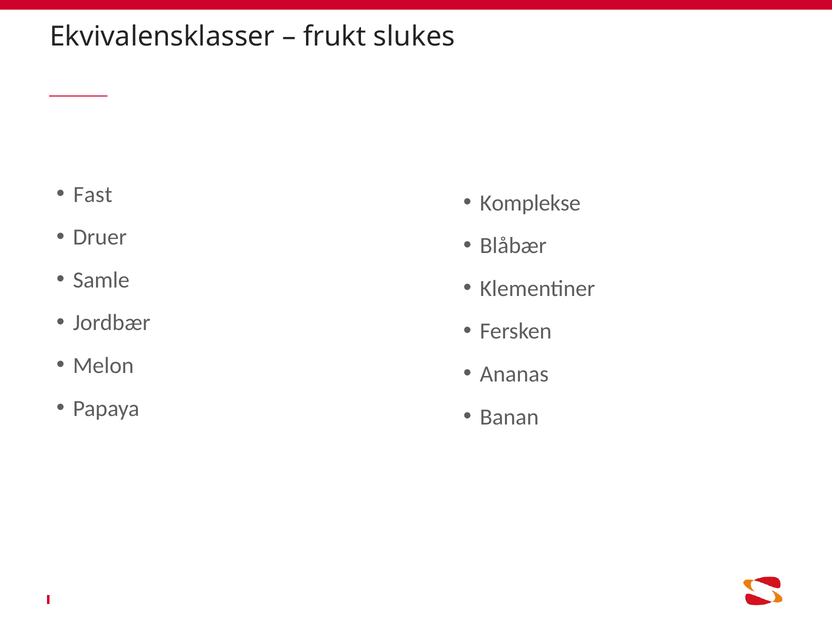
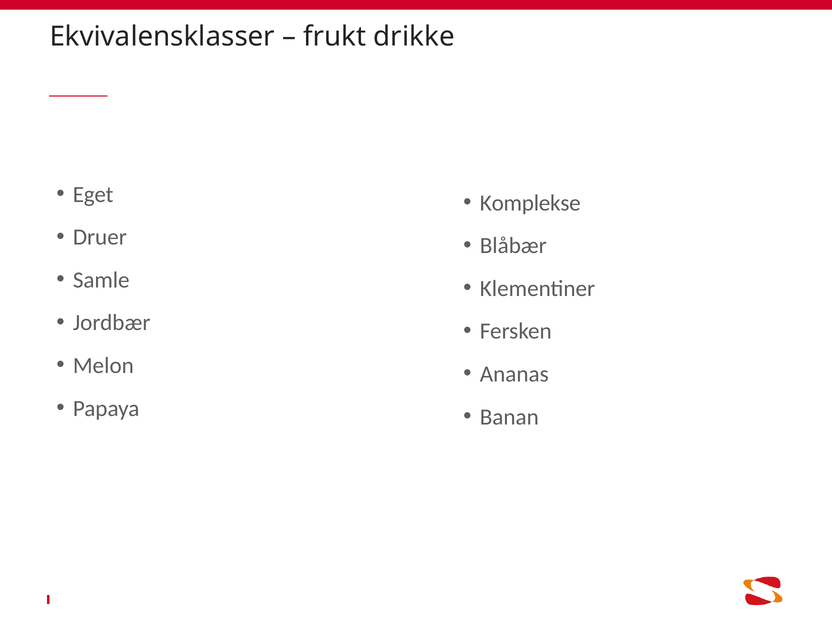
slukes: slukes -> drikke (414, 37)
Fast: Fast -> Eget (93, 194)
